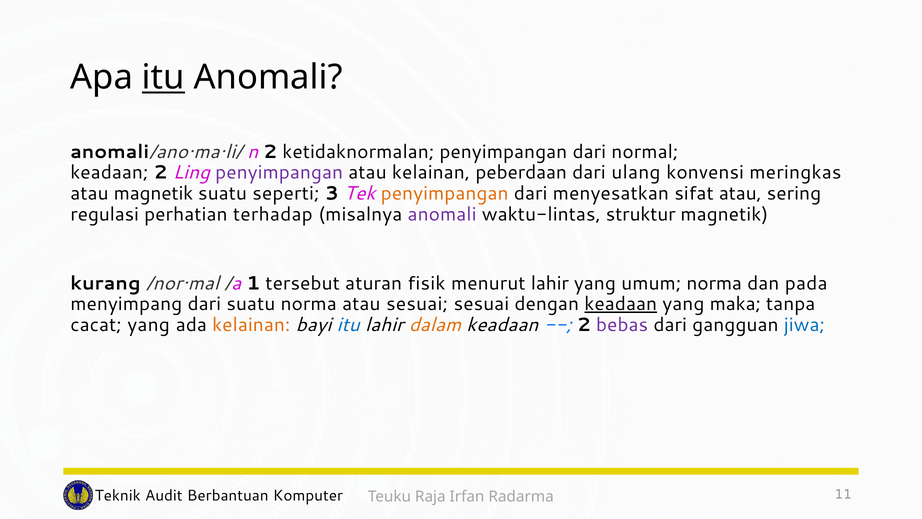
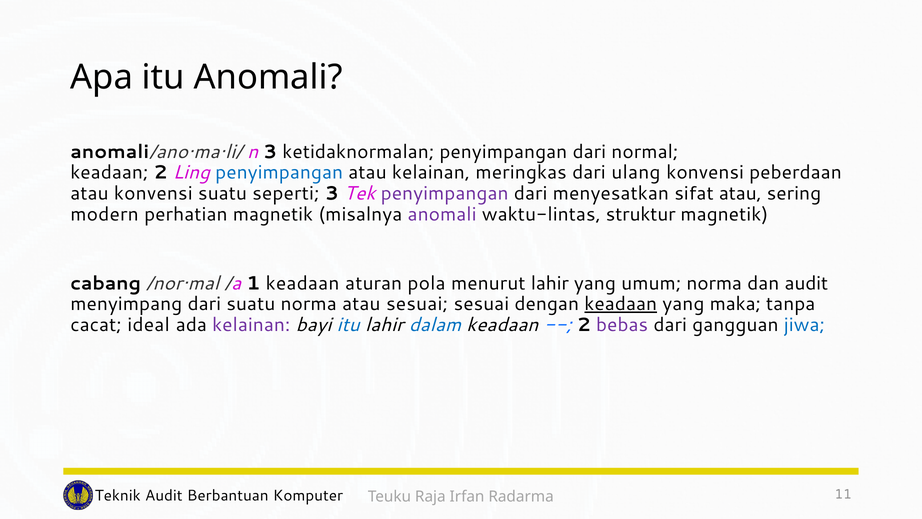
itu underline: present -> none (163, 77)
n 2: 2 -> 3 (270, 152)
penyimpangan colour: purple -> blue (279, 173)
peberdaan: peberdaan -> meringkas (521, 173)
meringkas: meringkas -> peberdaan (795, 173)
atau magnetik: magnetik -> konvensi (153, 193)
penyimpangan colour: orange -> purple (445, 193)
regulasi: regulasi -> modern (105, 214)
perhatian terhadap: terhadap -> magnetik (273, 214)
kurang: kurang -> cabang (106, 283)
1 tersebut: tersebut -> keadaan (303, 283)
fisik: fisik -> pola (427, 283)
dan pada: pada -> audit (806, 283)
cacat yang: yang -> ideal (149, 325)
kelainan colour: orange -> purple (251, 325)
dalam colour: orange -> blue (435, 325)
